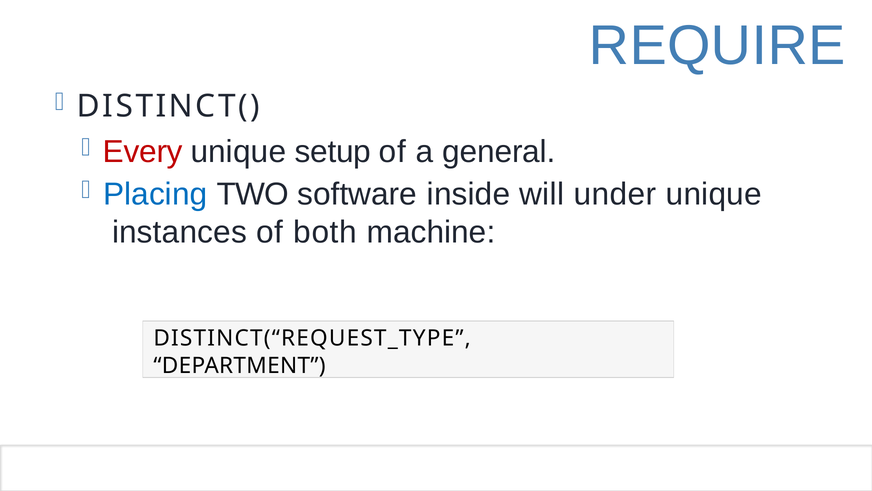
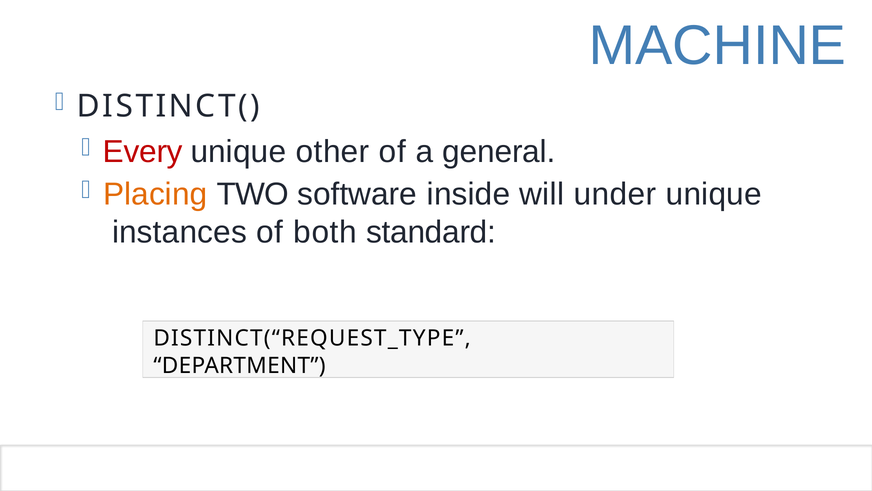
REQUIRE: REQUIRE -> MACHINE (717, 46)
setup: setup -> other (333, 152)
Placing colour: blue -> orange (155, 194)
machine: machine -> standard (431, 232)
